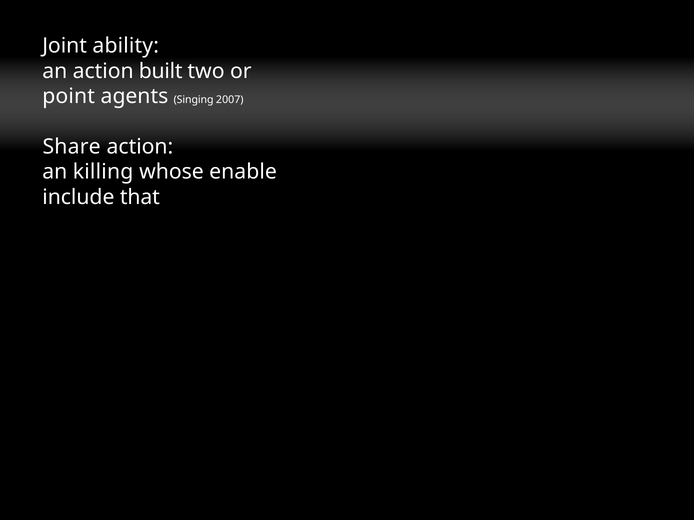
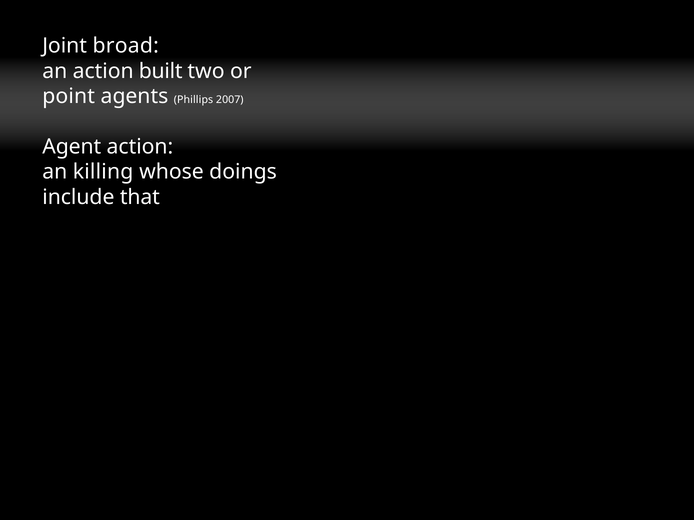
ability: ability -> broad (126, 46)
Singing: Singing -> Phillips (194, 100)
Share: Share -> Agent (72, 147)
enable: enable -> doings (243, 172)
